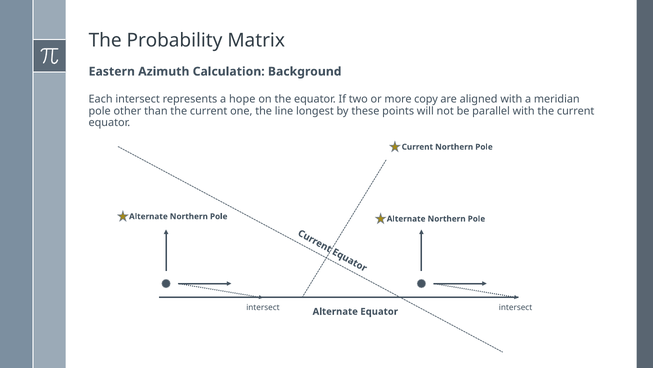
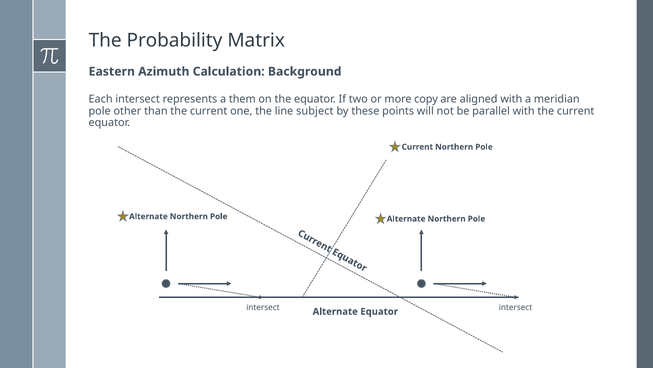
hope: hope -> them (242, 99)
longest: longest -> subject (315, 111)
